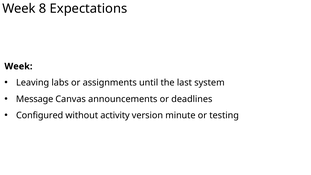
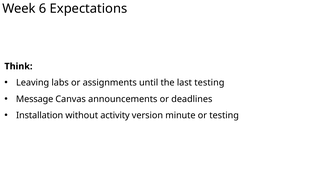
8: 8 -> 6 (43, 9)
Week: Week -> Think (18, 66)
last system: system -> testing (209, 83)
Configured: Configured -> Installation (40, 115)
